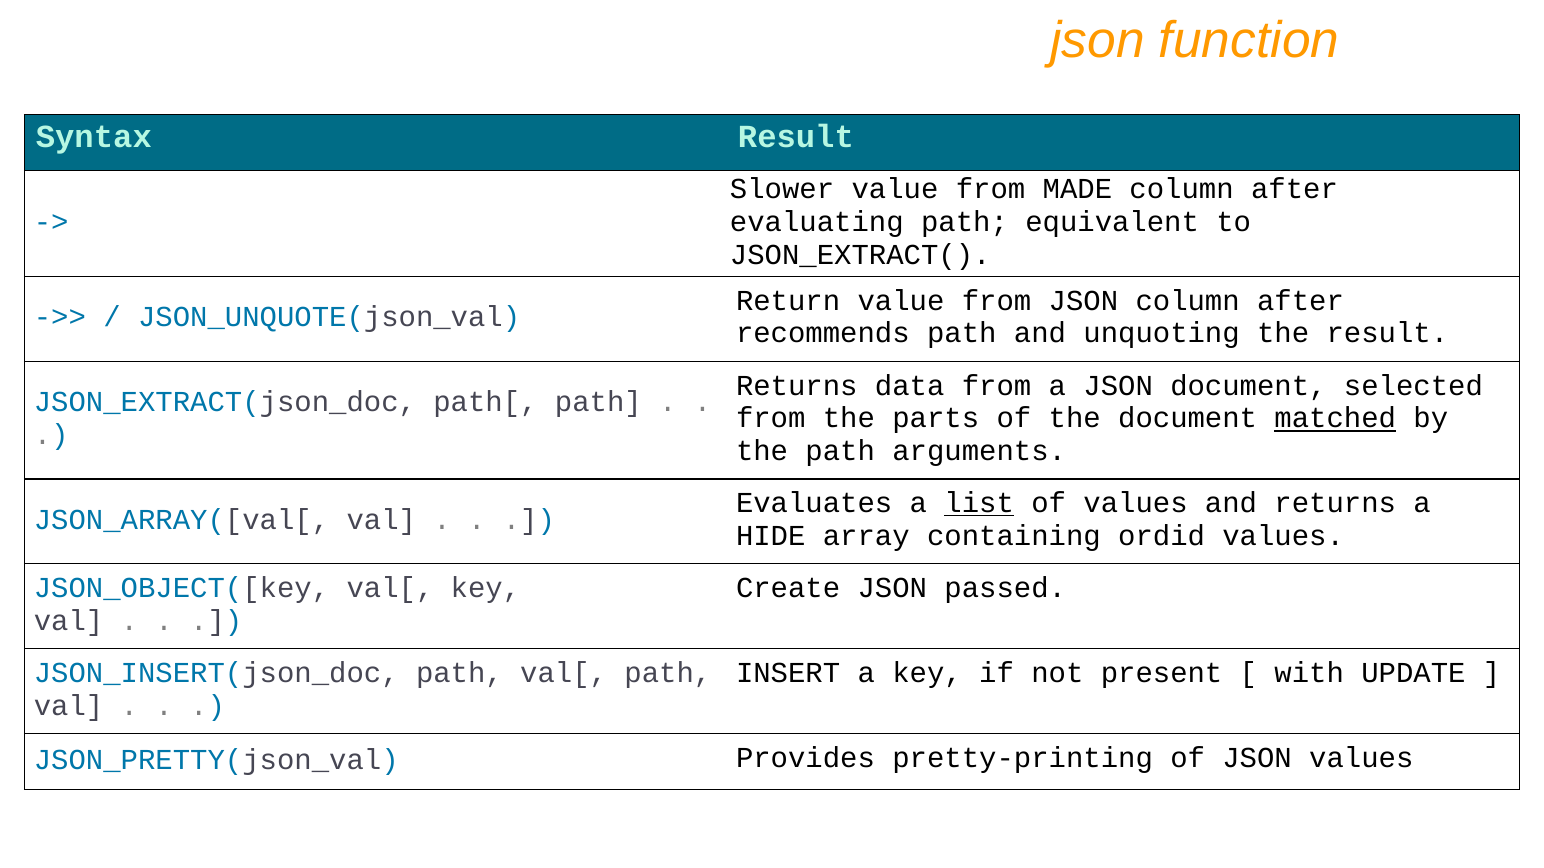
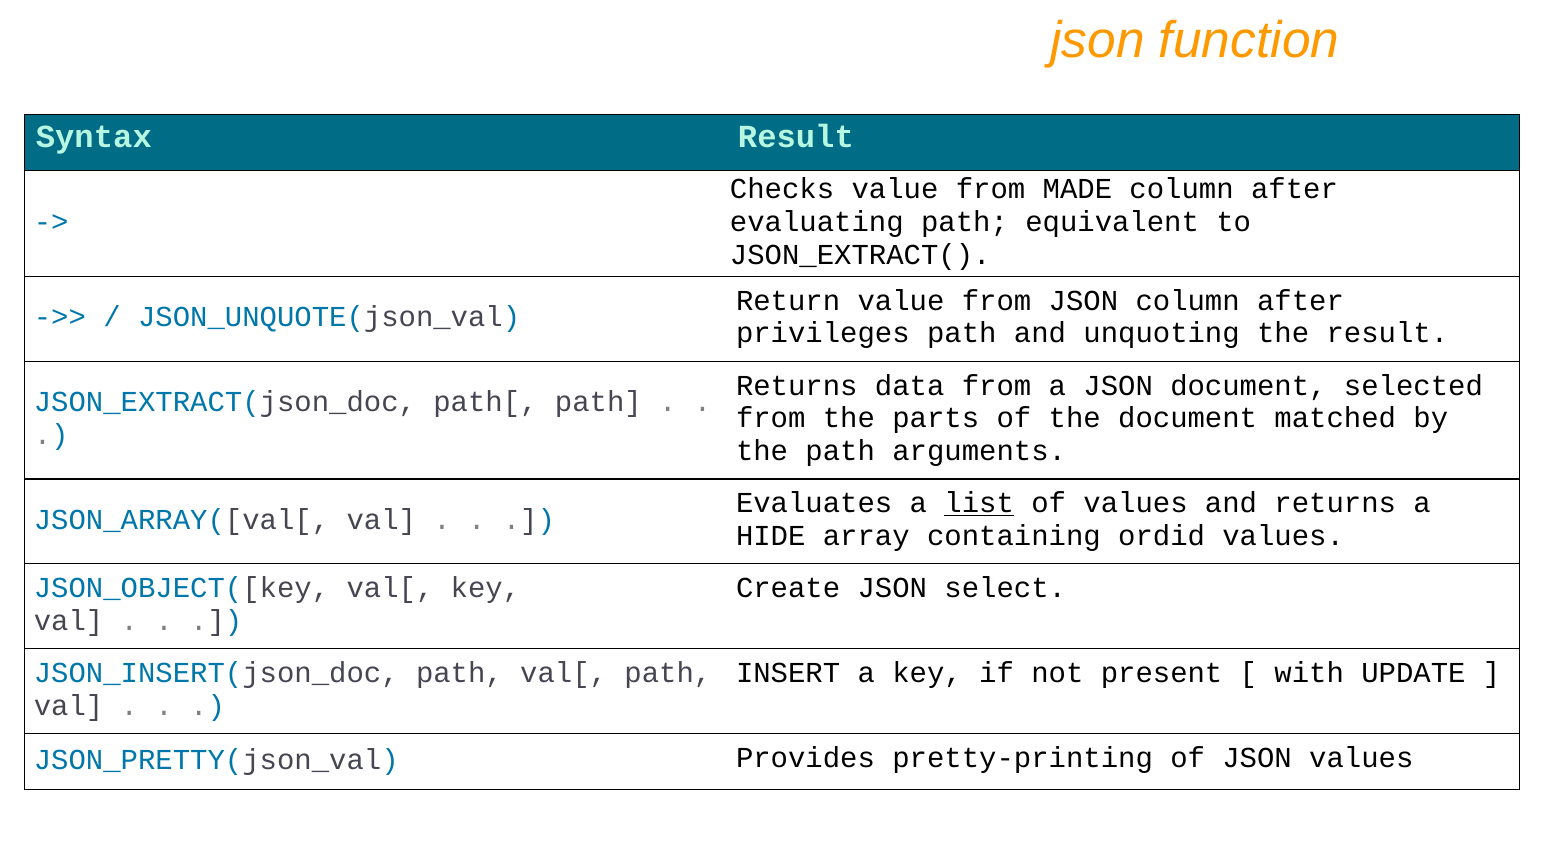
Slower: Slower -> Checks (782, 189)
recommends: recommends -> privileges (823, 334)
matched underline: present -> none (1335, 419)
passed: passed -> select (1005, 588)
